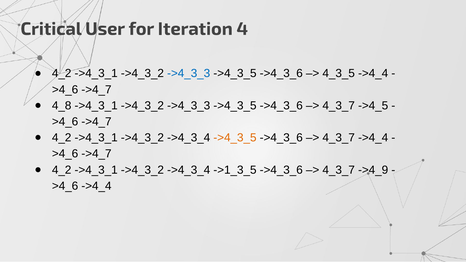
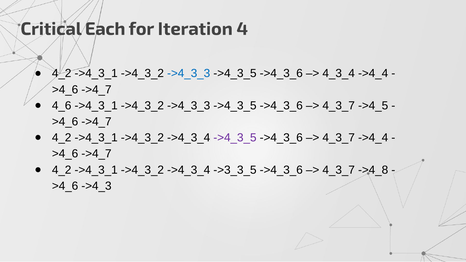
User: User -> Each (105, 29)
4_3_5: 4_3_5 -> 4_3_4 (339, 74)
4_8: 4_8 -> 4_6 (62, 106)
->4_3_5 colour: orange -> purple (235, 138)
->1_3_5: ->1_3_5 -> ->3_3_5 (235, 170)
->4_9: ->4_9 -> ->4_8 (373, 170)
->4_4: ->4_4 -> ->4_3 (96, 186)
